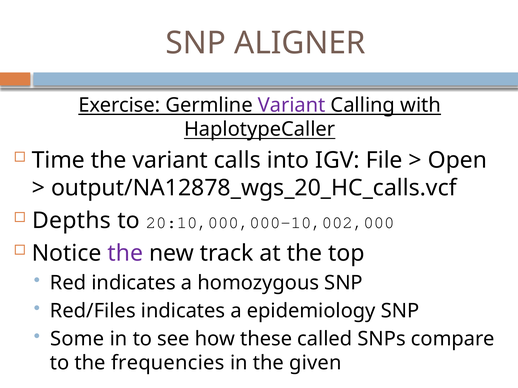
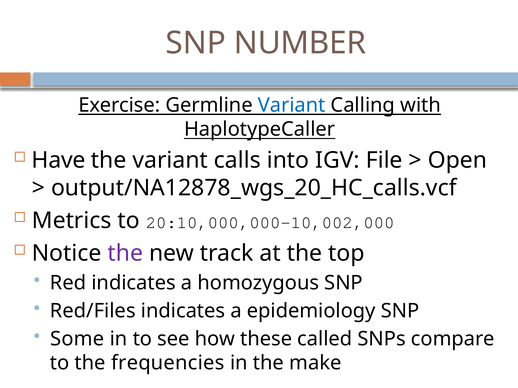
ALIGNER: ALIGNER -> NUMBER (300, 43)
Variant colour: purple -> blue (292, 105)
Time: Time -> Have (59, 160)
Depths: Depths -> Metrics (72, 221)
given: given -> make (315, 363)
